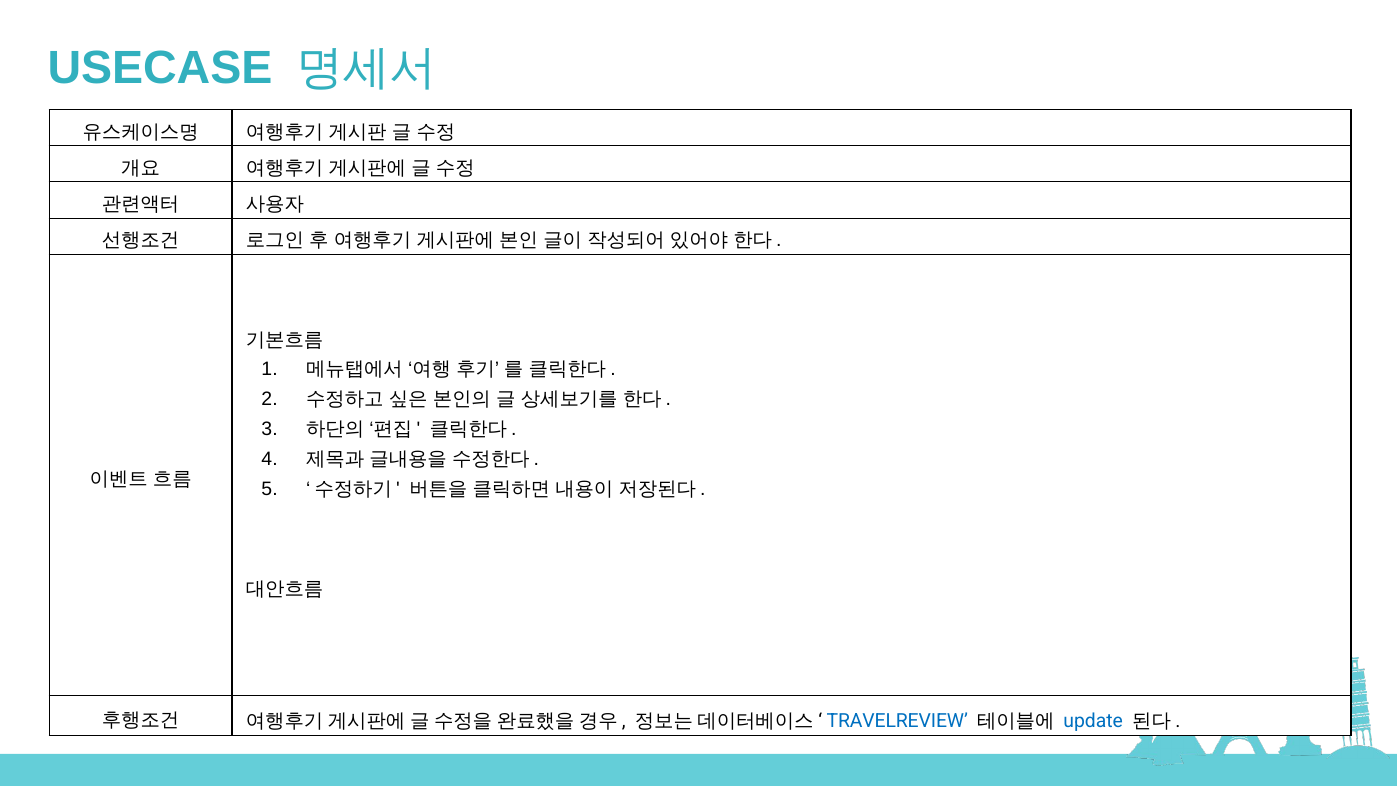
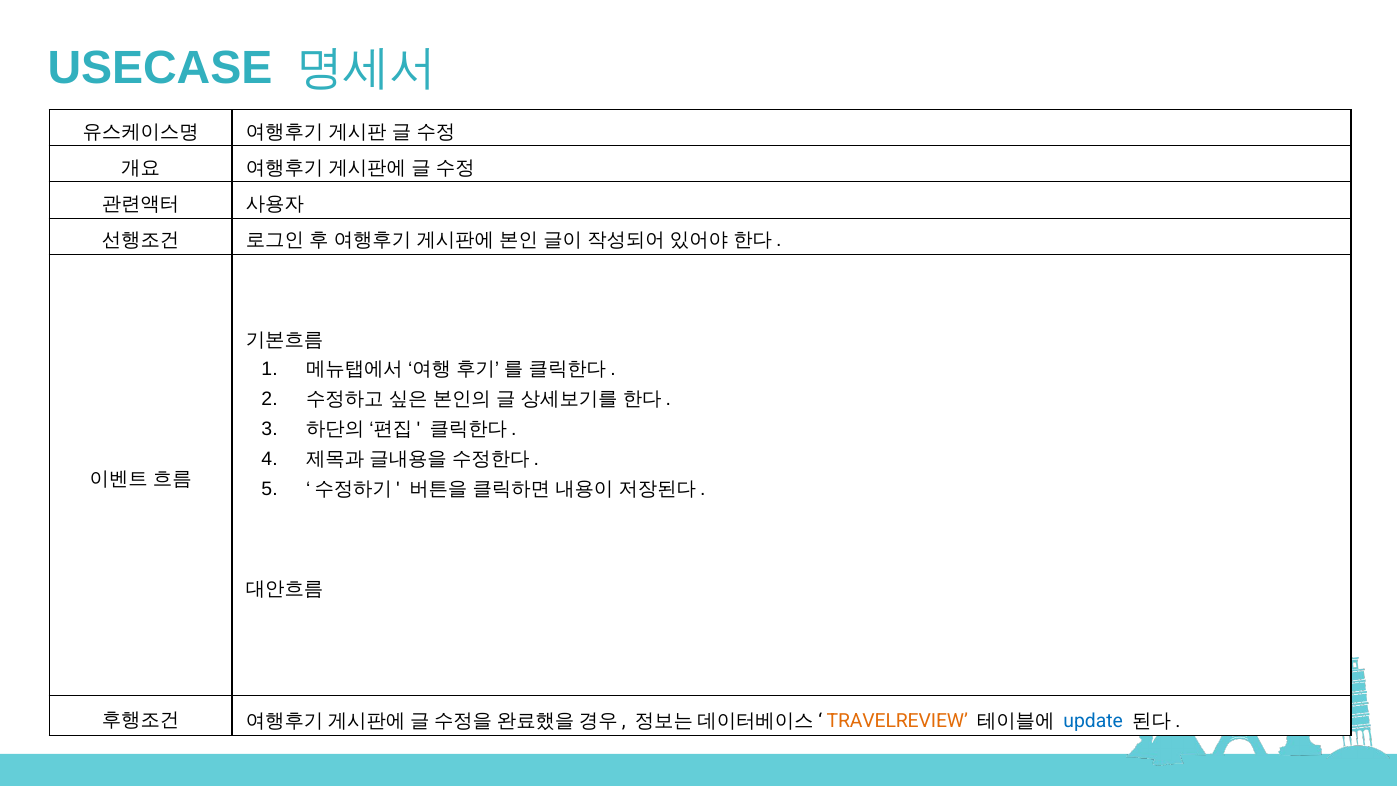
TRAVELREVIEW colour: blue -> orange (897, 721)
